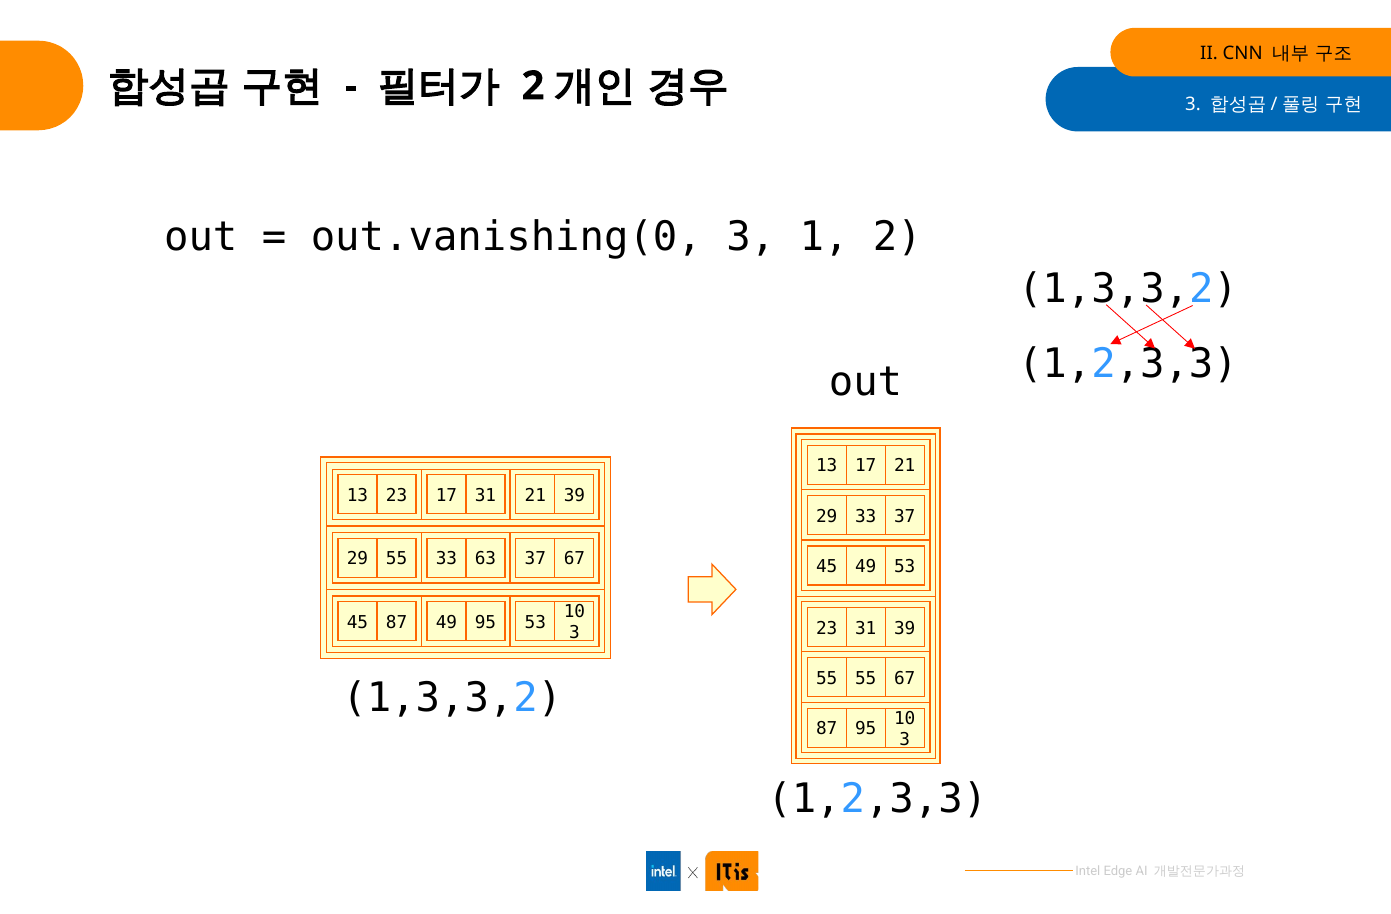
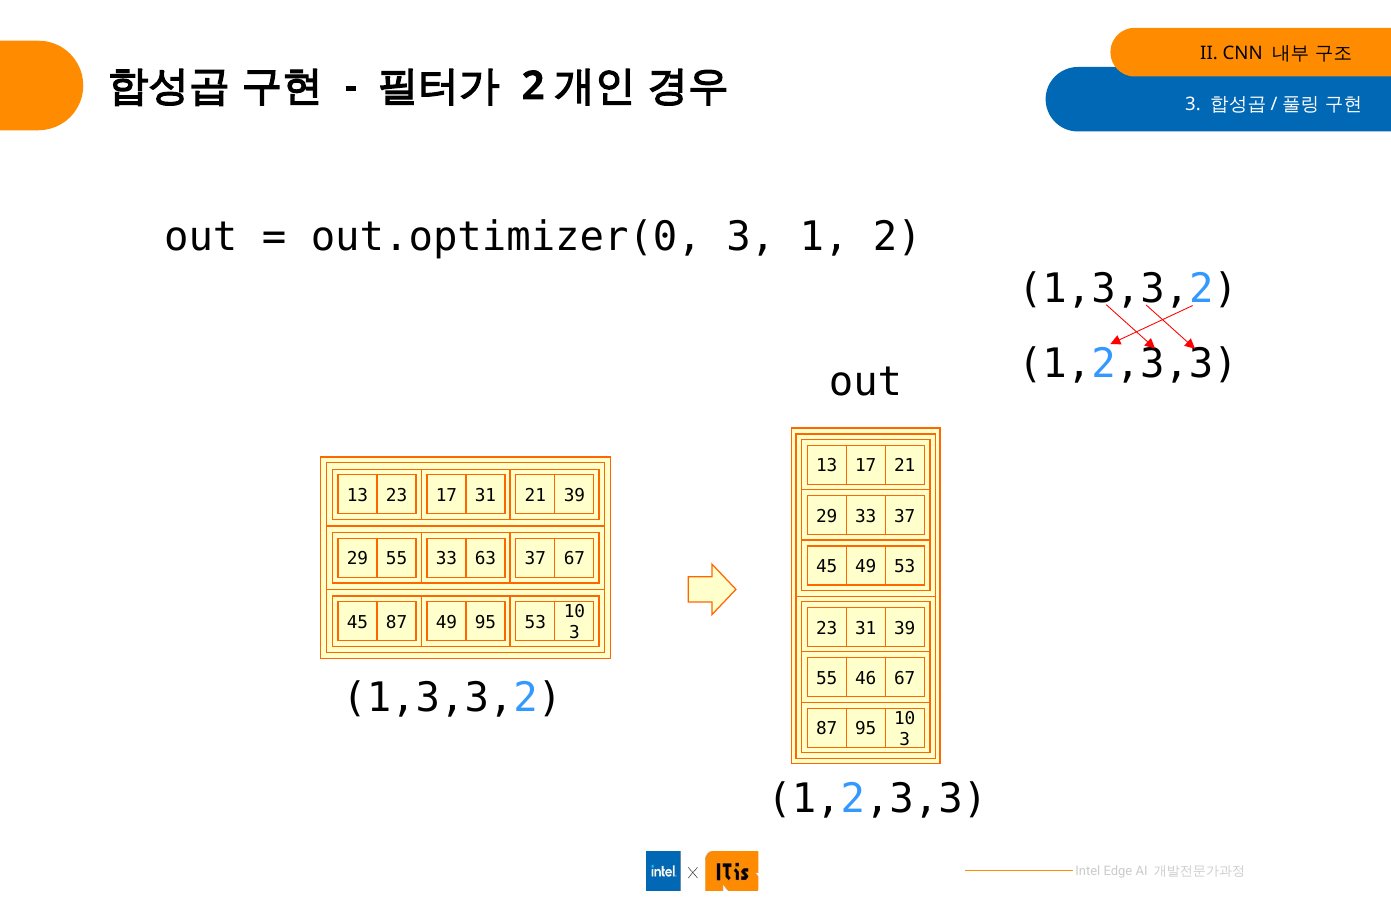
out.vanishing(0: out.vanishing(0 -> out.optimizer(0 (506, 237)
55 55: 55 -> 46 (866, 678)
